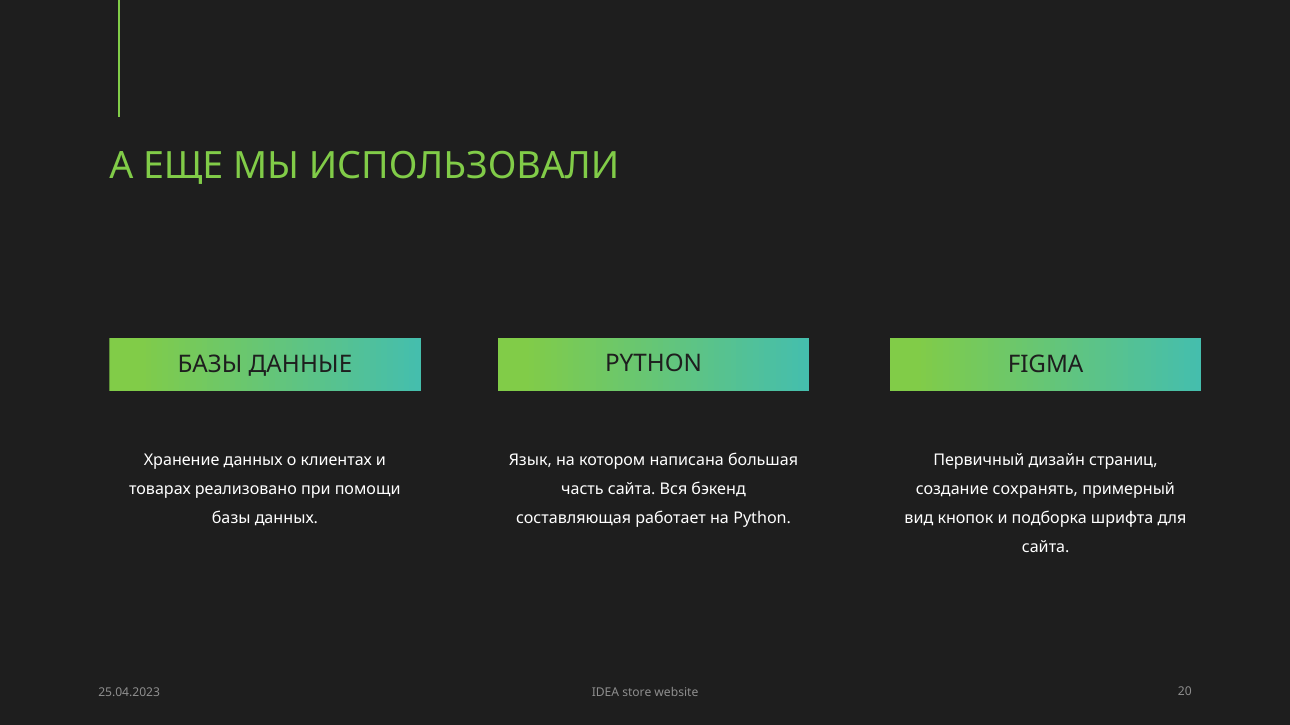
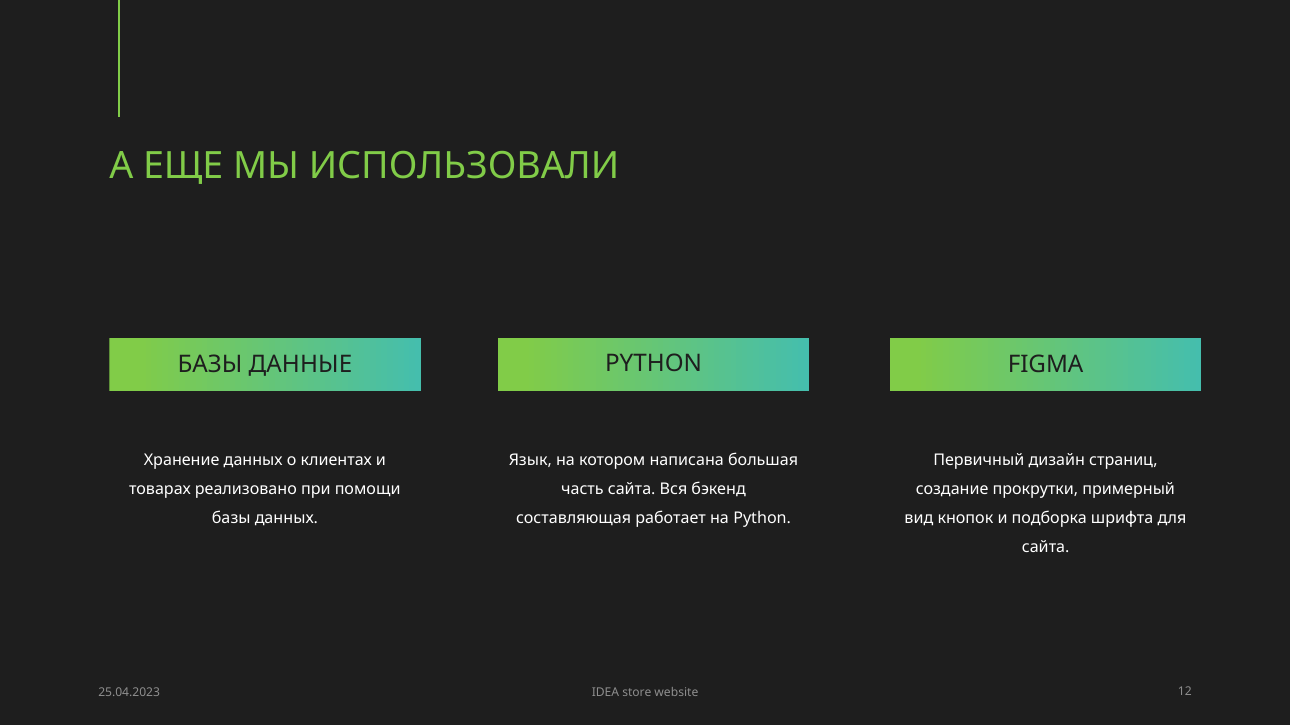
сохранять: сохранять -> прокрутки (1035, 490)
20: 20 -> 12 (1185, 692)
